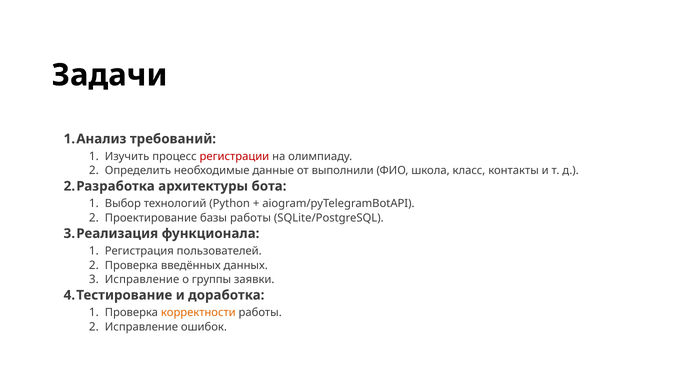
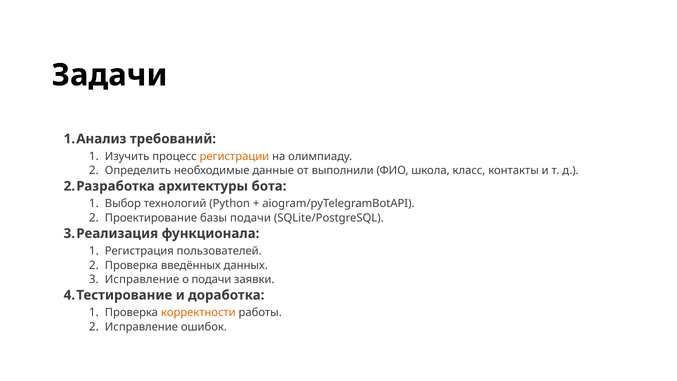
регистрации colour: red -> orange (234, 156)
базы работы: работы -> подачи (250, 218)
о группы: группы -> подачи (211, 280)
